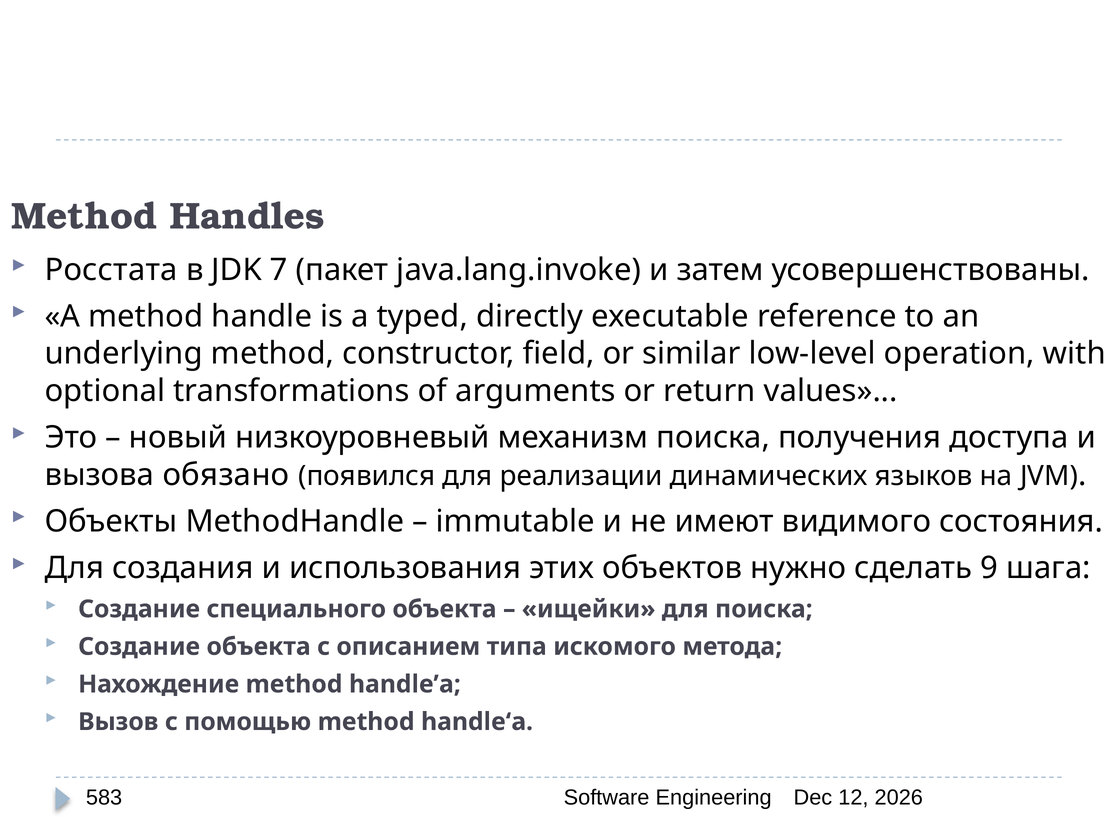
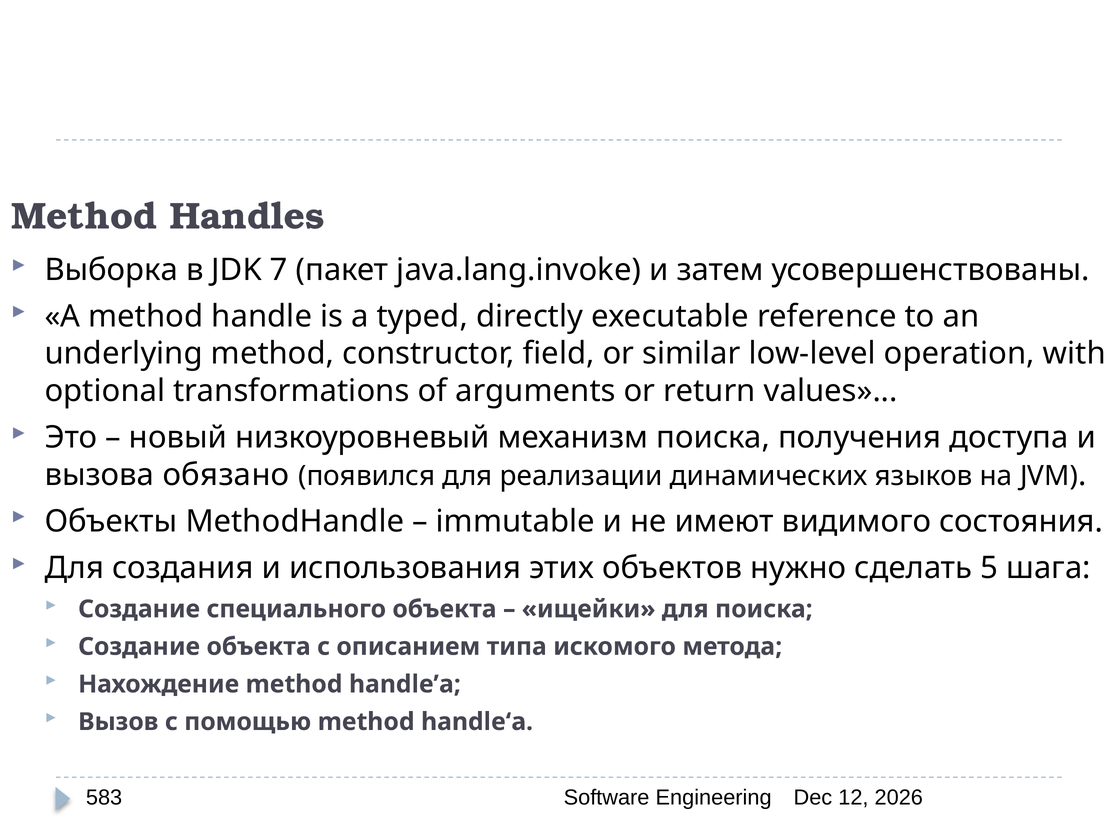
Росстата: Росстата -> Выборка (111, 270)
9: 9 -> 5 (989, 568)
